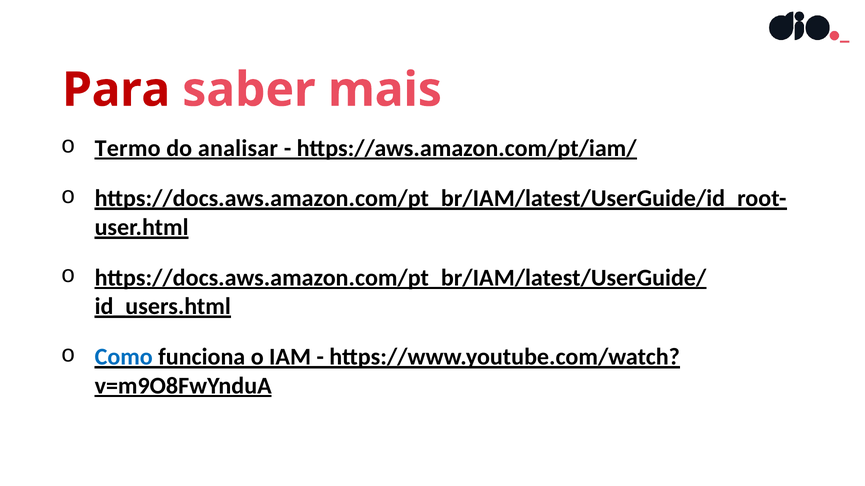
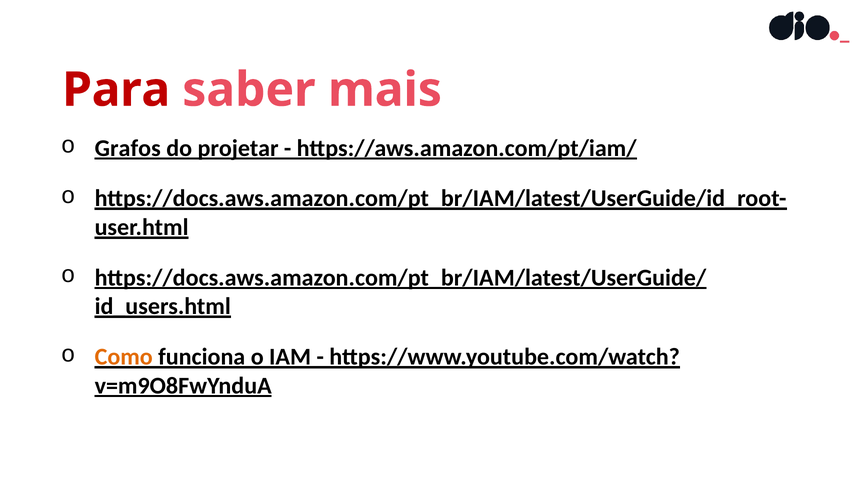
Termo: Termo -> Grafos (128, 148)
analisar: analisar -> projetar (238, 148)
Como colour: blue -> orange (124, 357)
